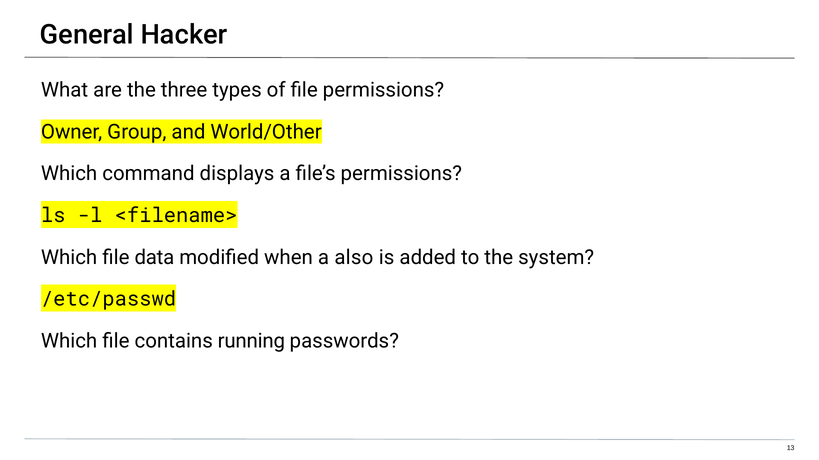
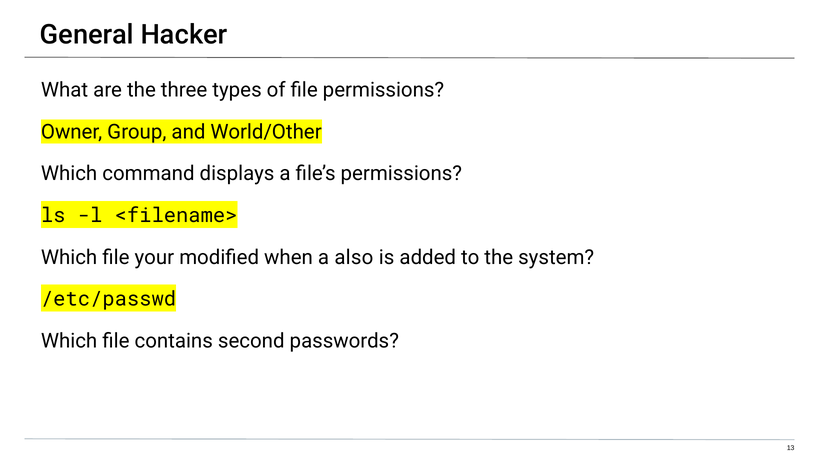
data: data -> your (154, 258)
running: running -> second (251, 342)
